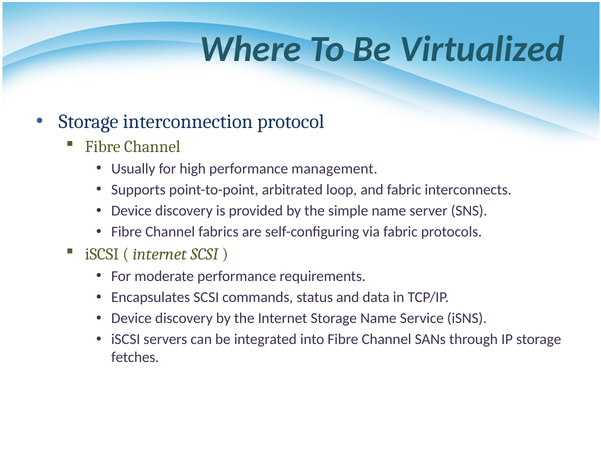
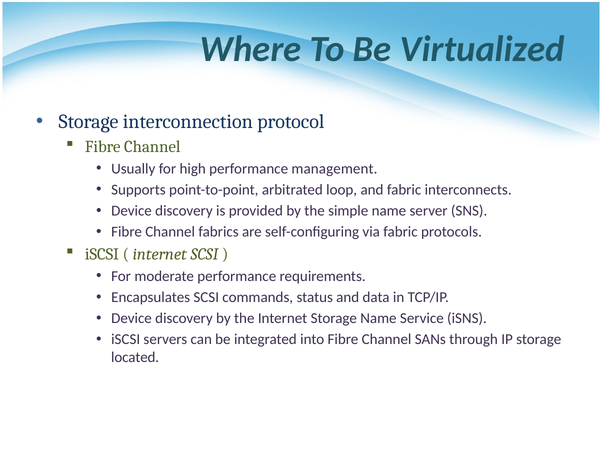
fetches: fetches -> located (135, 357)
